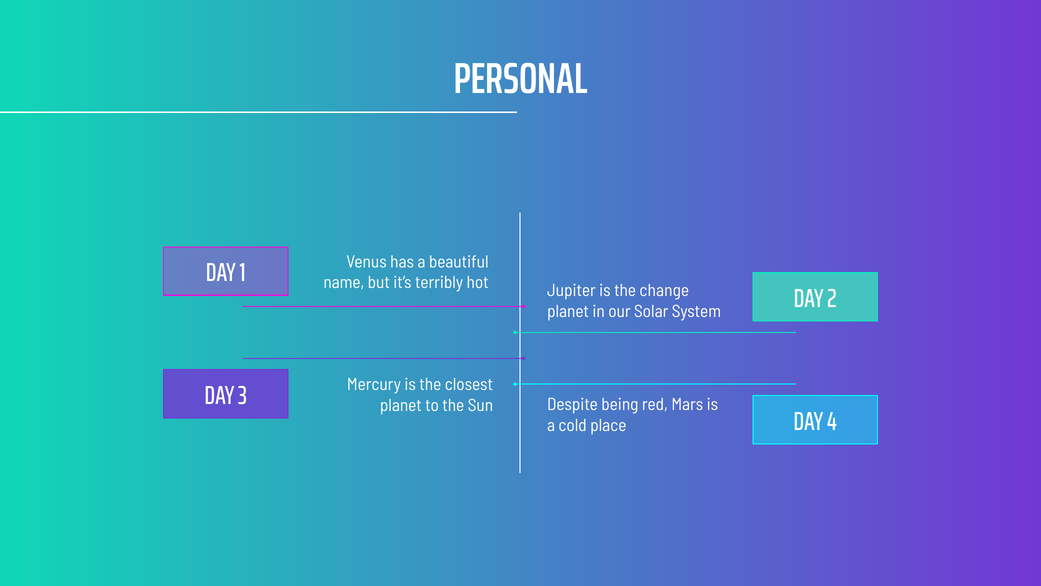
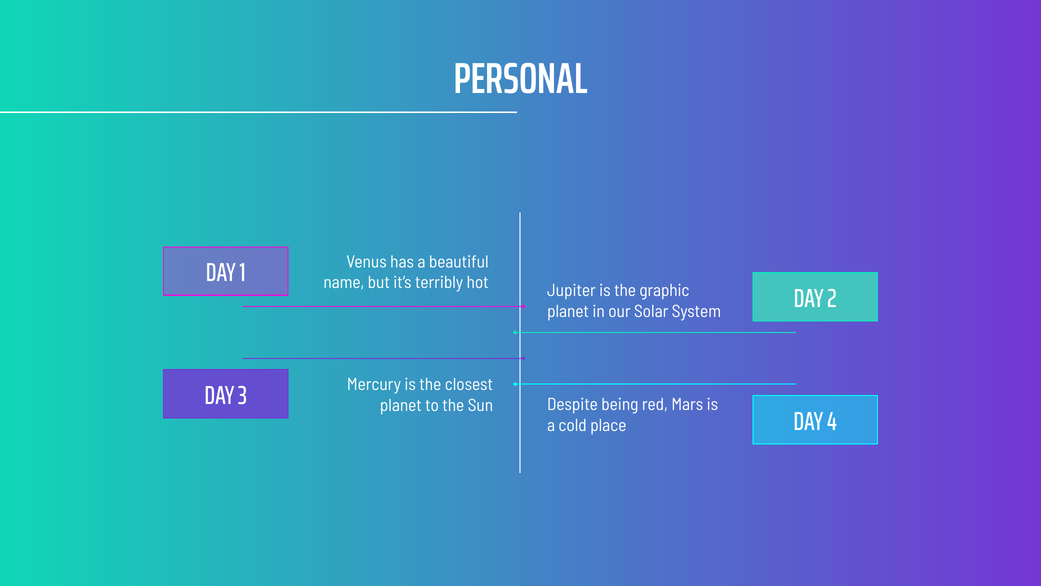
change: change -> graphic (664, 291)
